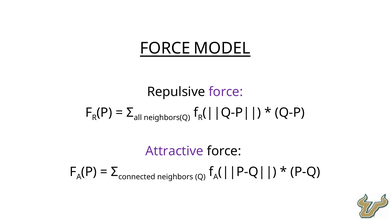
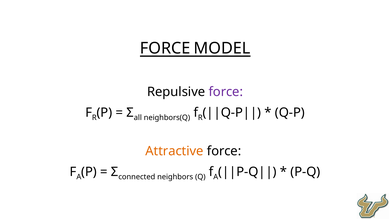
Attractive colour: purple -> orange (174, 151)
